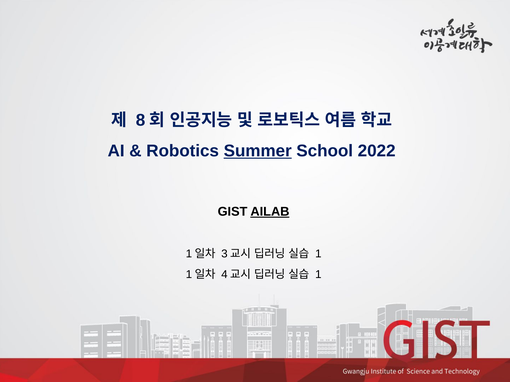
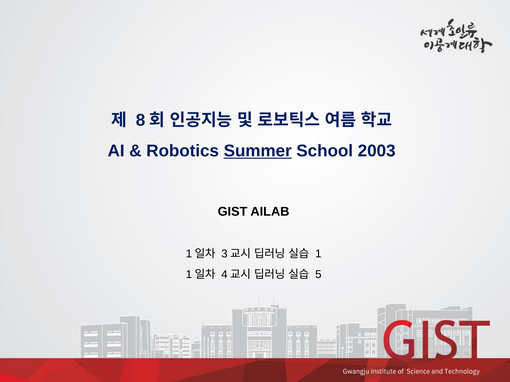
2022: 2022 -> 2003 (377, 151)
AILAB underline: present -> none (270, 212)
1: 1 -> 5 (318, 275)
